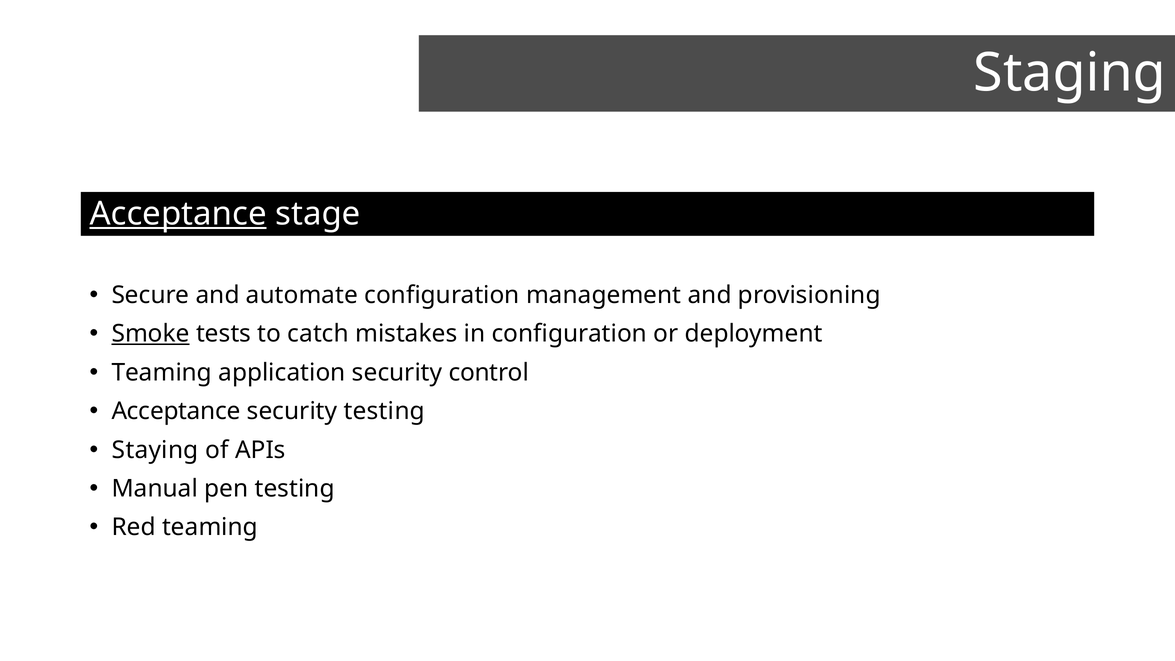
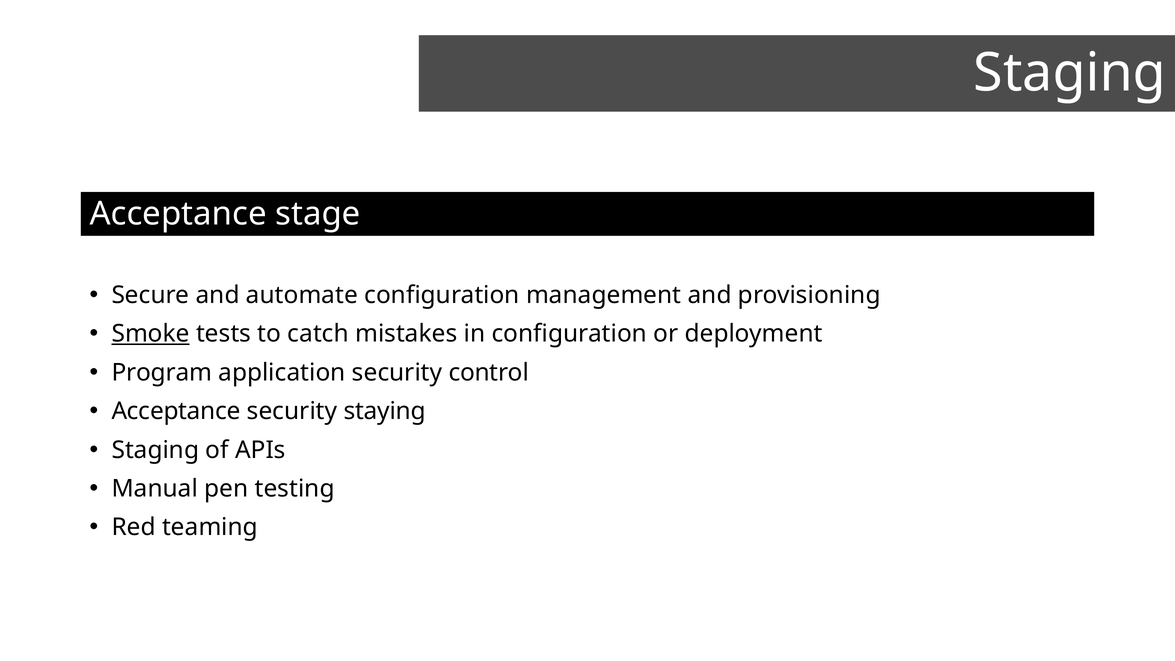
Acceptance underline: present -> none (178, 214)
Teaming: Teaming -> Program (162, 372)
security testing: testing -> staying (385, 411)
Staying: Staying -> Staging (155, 450)
